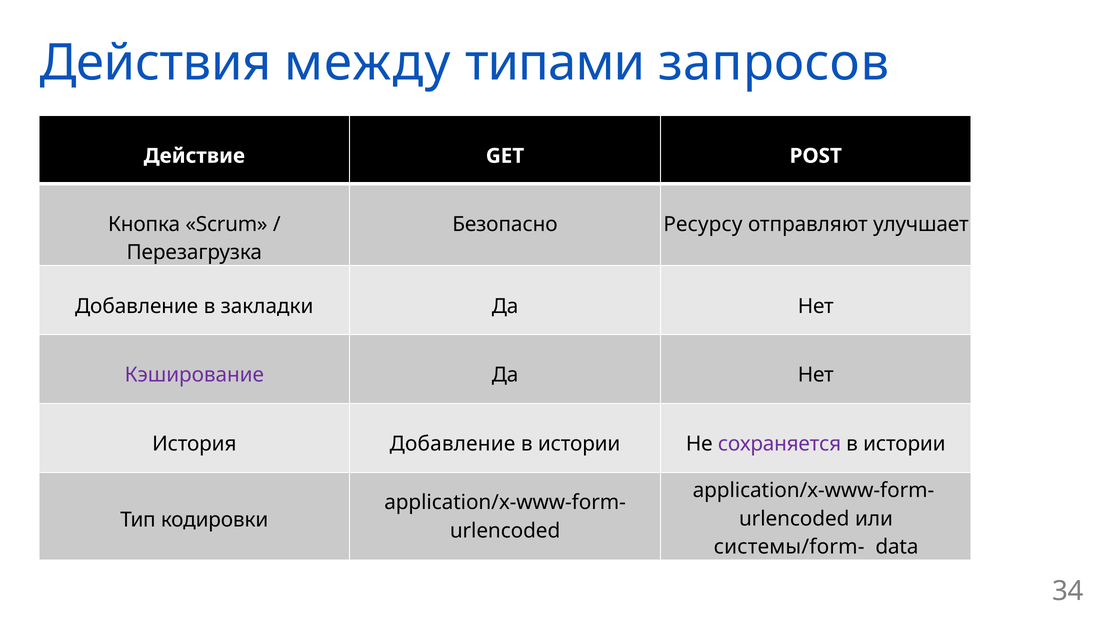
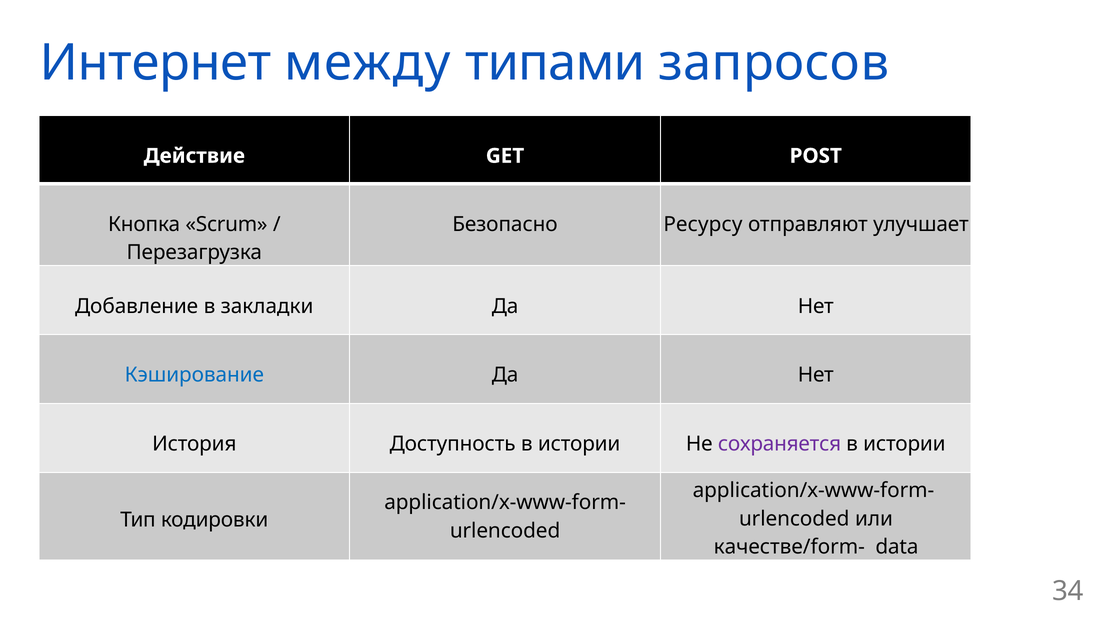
Действия: Действия -> Интернет (156, 63)
Кэширование colour: purple -> blue (194, 375)
История Добавление: Добавление -> Доступность (453, 444)
системы/form-: системы/form- -> качестве/form- (789, 547)
